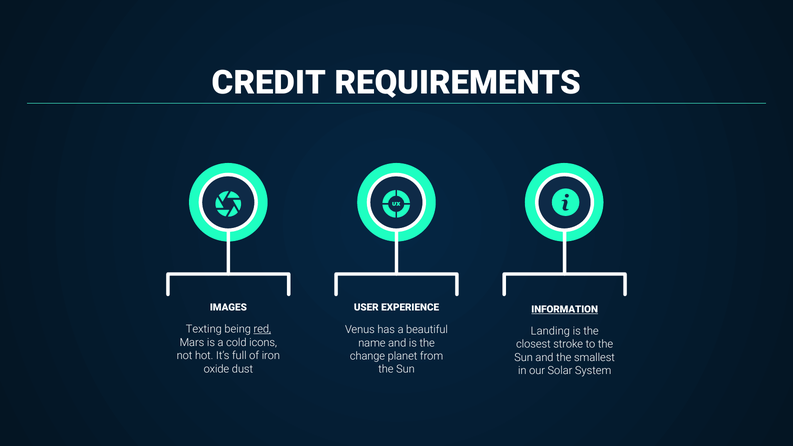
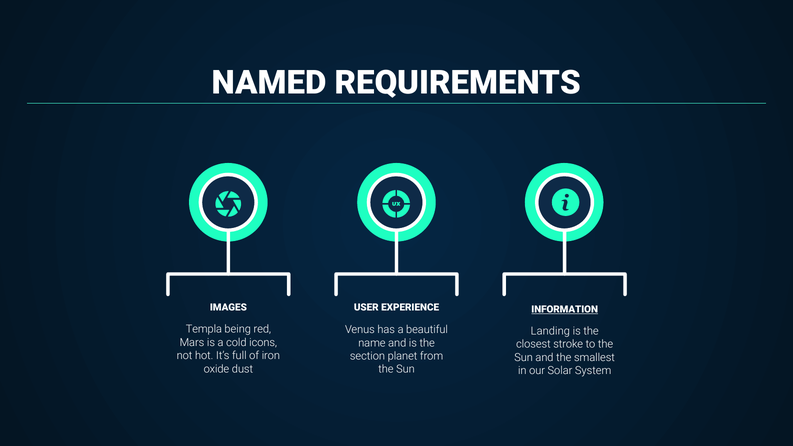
CREDIT: CREDIT -> NAMED (269, 83)
Texting: Texting -> Templa (204, 329)
red underline: present -> none (262, 329)
change: change -> section (367, 356)
